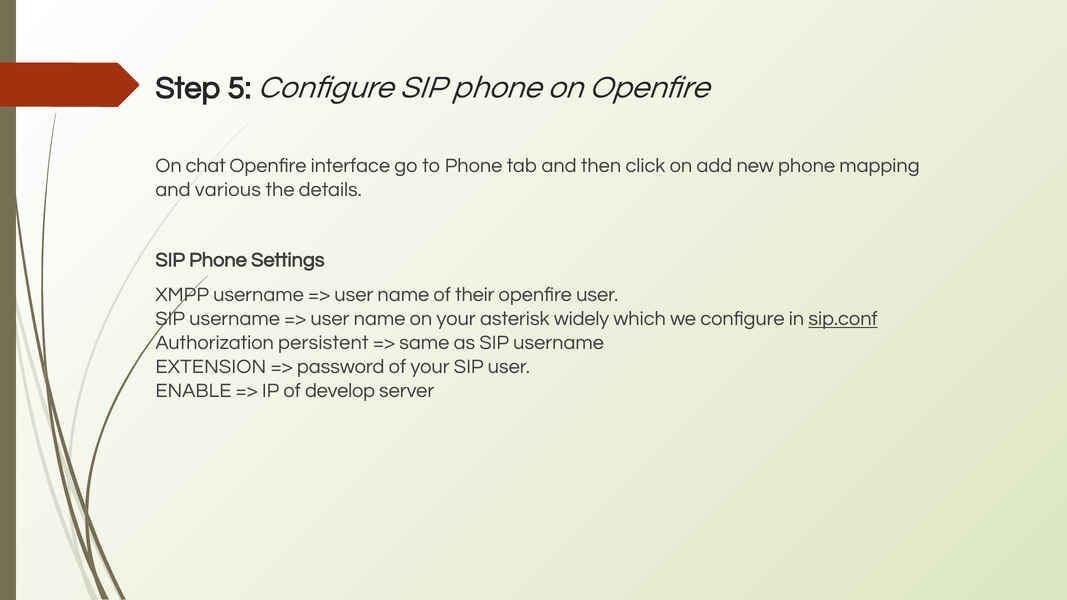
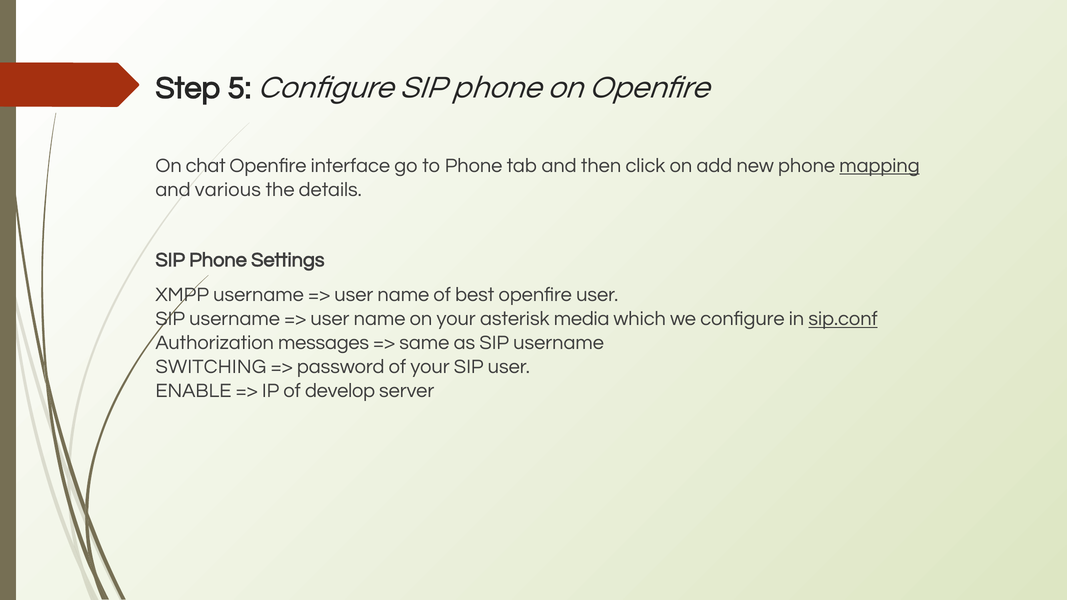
mapping underline: none -> present (879, 166)
their: their -> best (475, 295)
widely: widely -> media (582, 319)
persistent: persistent -> messages (324, 343)
EXTENSION: EXTENSION -> SWITCHING (211, 367)
